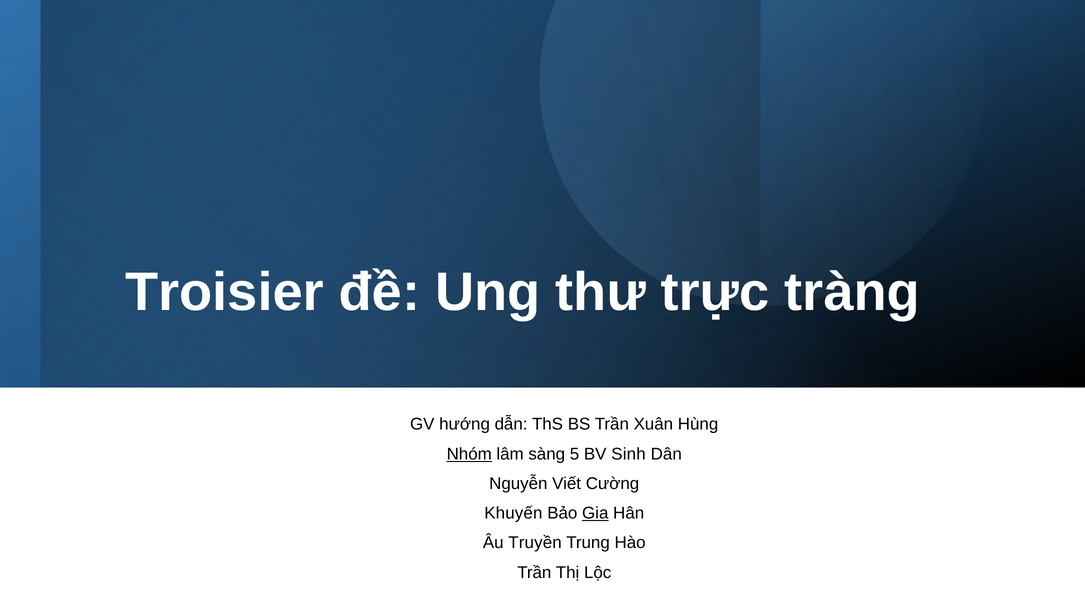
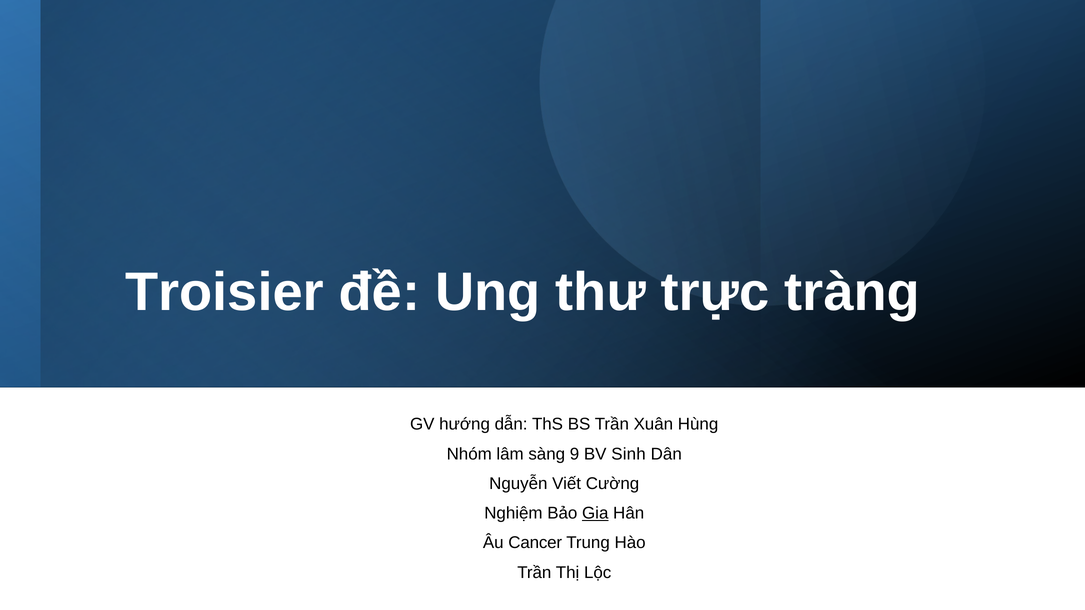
Nhóm underline: present -> none (469, 454)
5: 5 -> 9 (575, 454)
Khuyến: Khuyến -> Nghiệm (513, 513)
Truyền: Truyền -> Cancer (535, 543)
